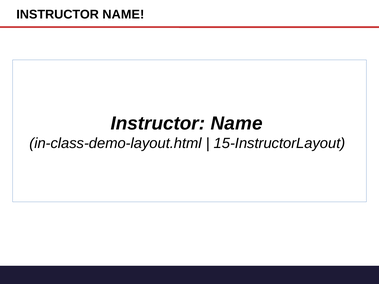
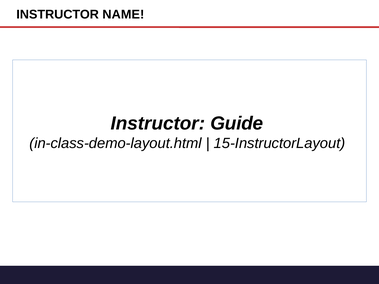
Name: Name -> Guide (237, 124)
